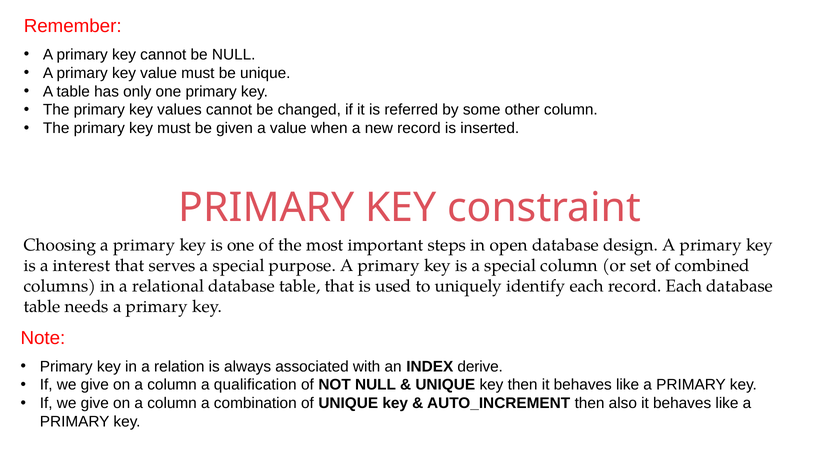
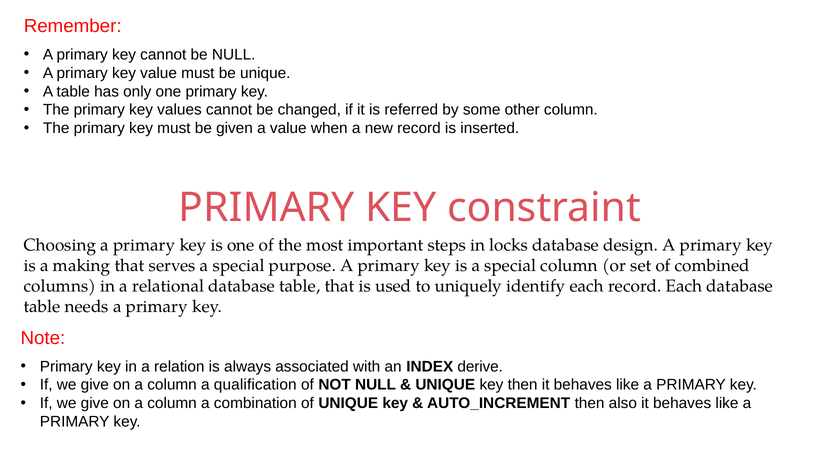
open: open -> locks (509, 245)
interest: interest -> making (82, 266)
